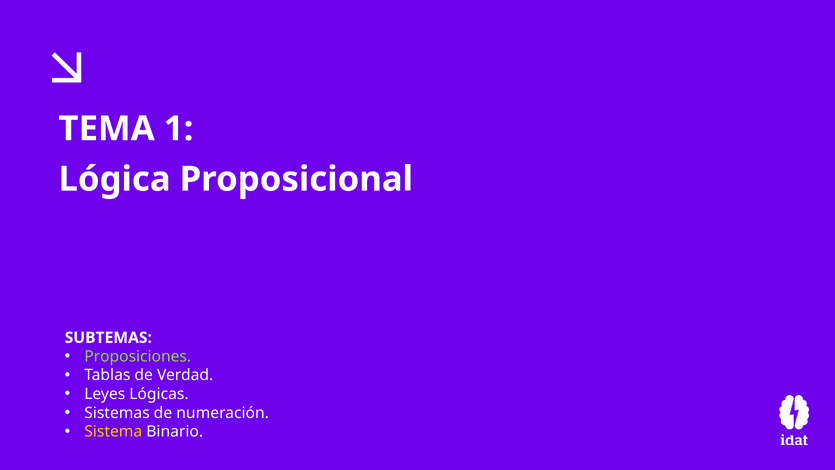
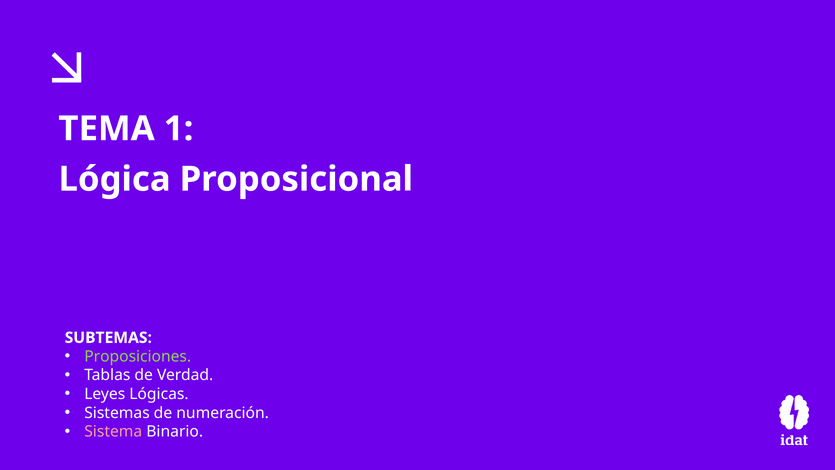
Sistema colour: yellow -> pink (113, 431)
